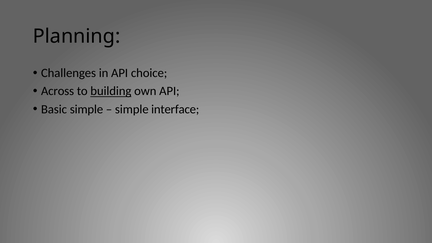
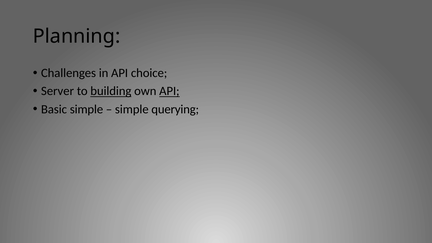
Across: Across -> Server (58, 91)
API underline: none -> present (169, 91)
interface: interface -> querying (175, 109)
